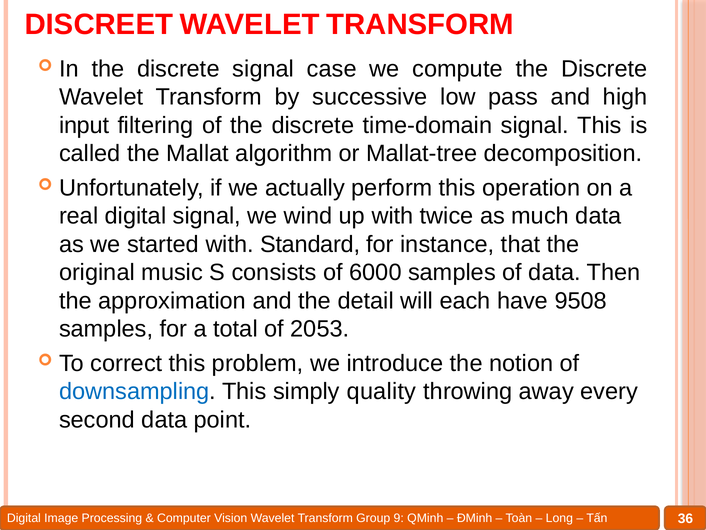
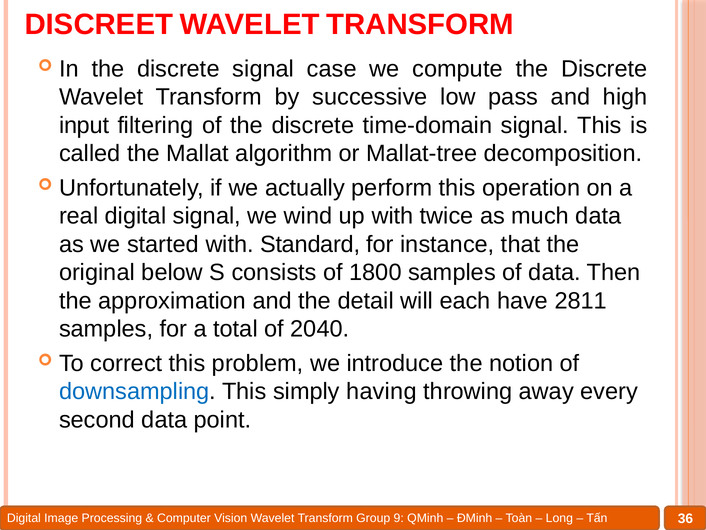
music: music -> below (172, 272)
6000: 6000 -> 1800 (375, 272)
9508: 9508 -> 2811 (581, 301)
2053: 2053 -> 2040 (320, 329)
quality: quality -> having (381, 391)
